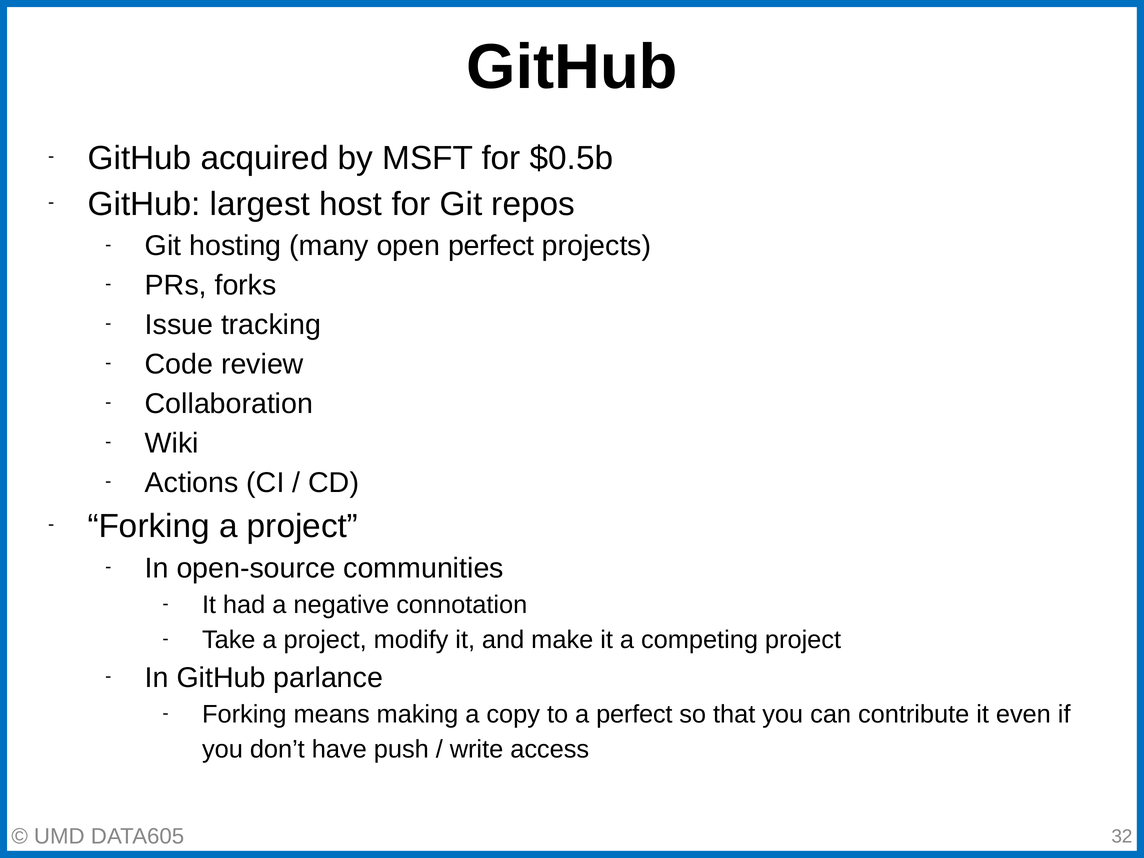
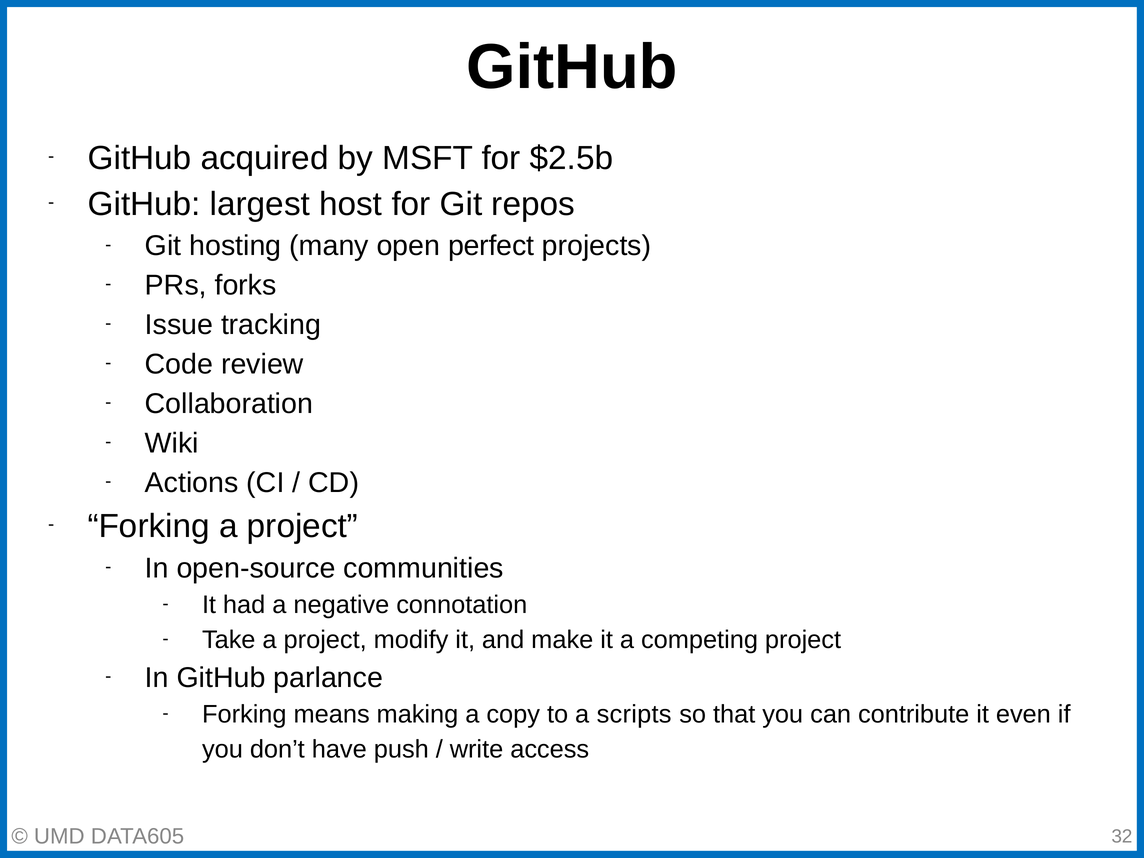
$0.5b: $0.5b -> $2.5b (572, 158)
a perfect: perfect -> scripts (634, 714)
